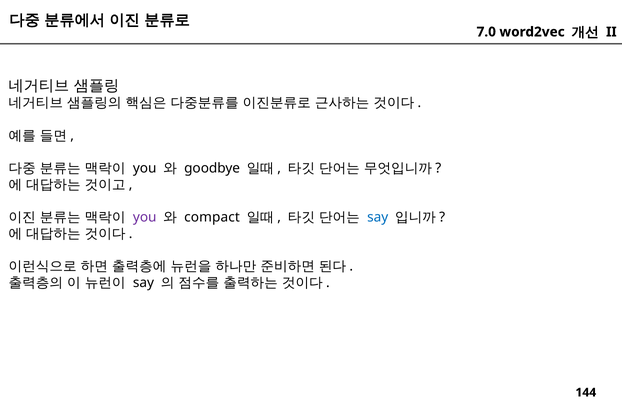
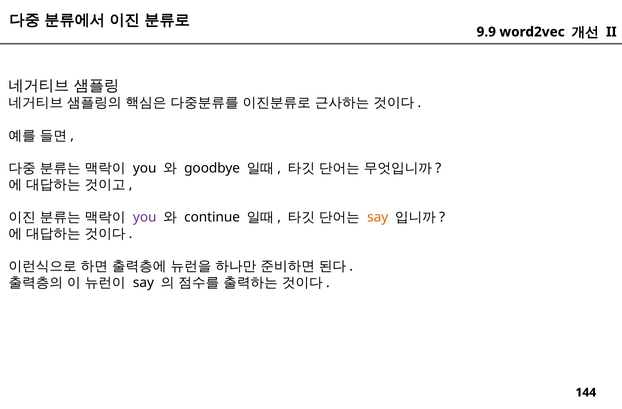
7.0: 7.0 -> 9.9 (486, 32)
compact: compact -> continue (212, 217)
say colour: blue -> orange (378, 217)
